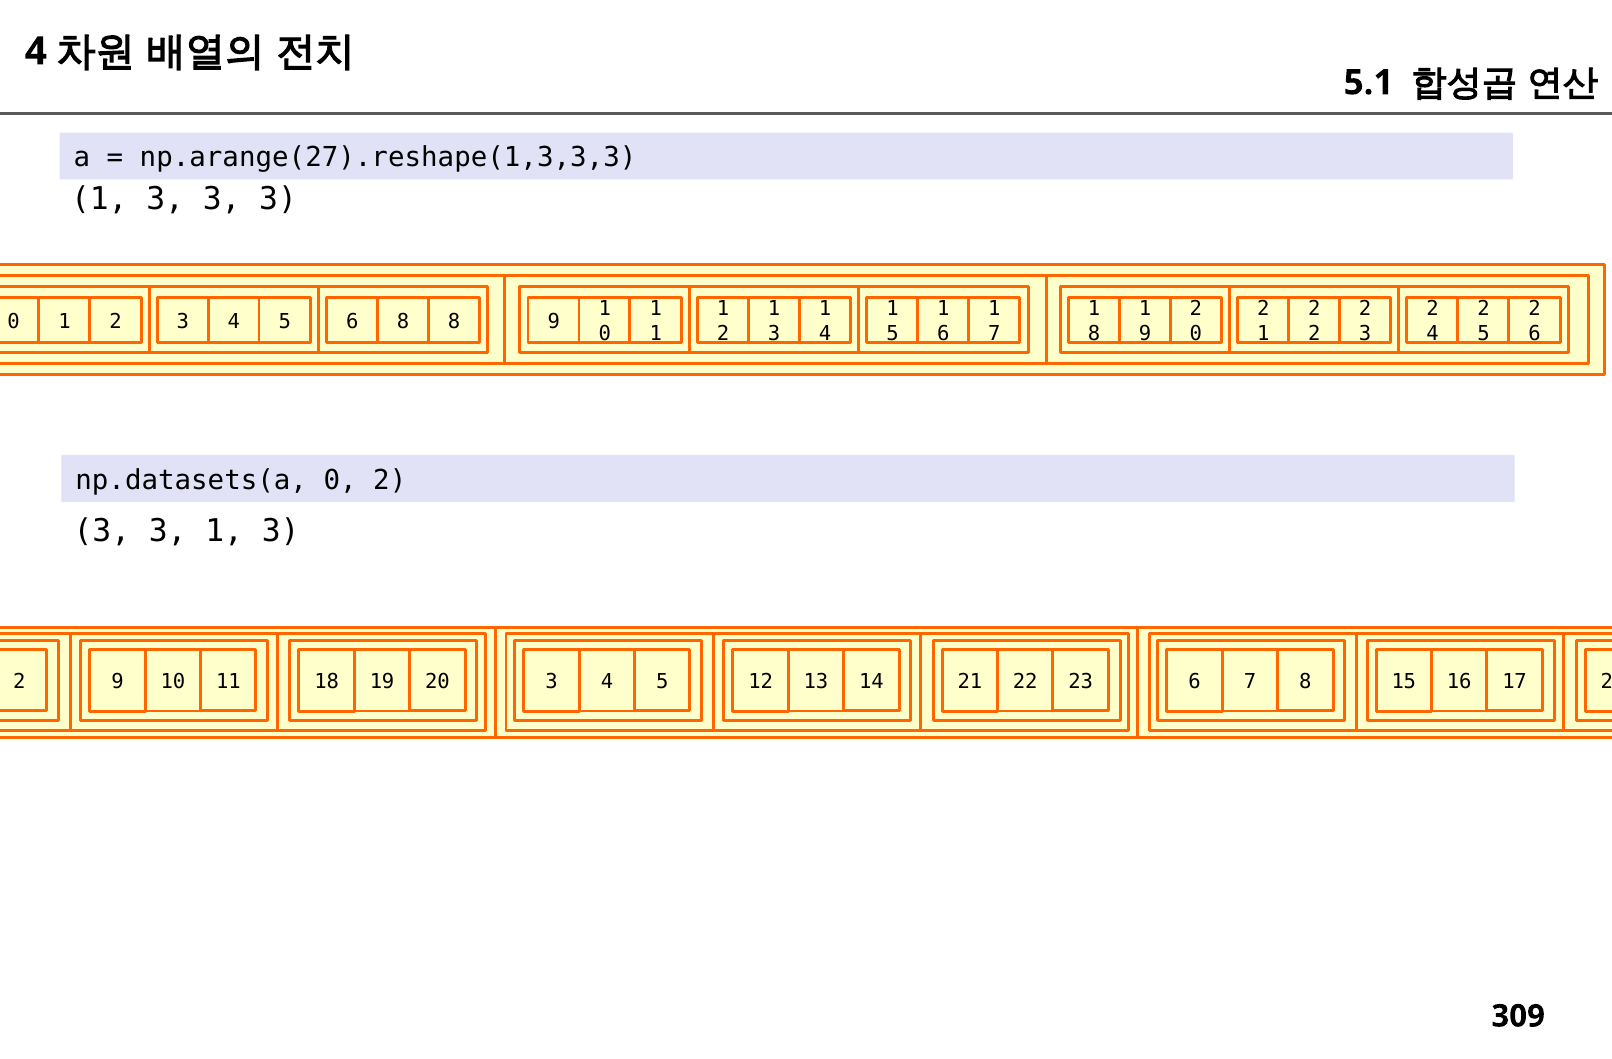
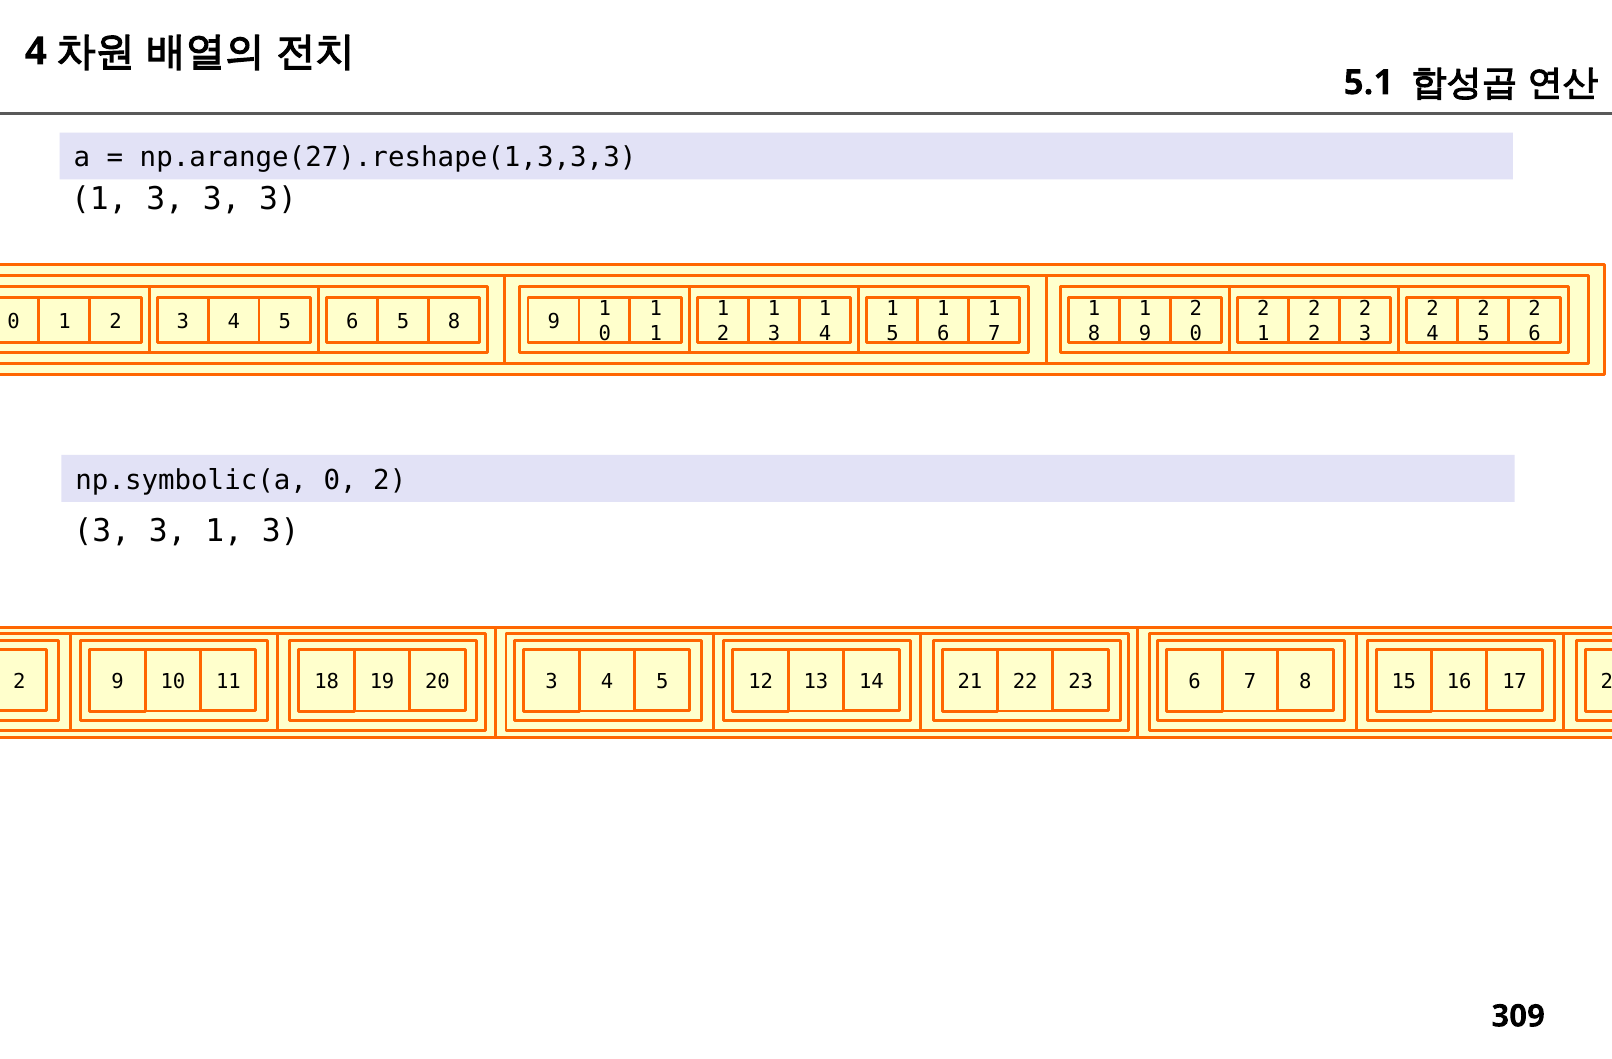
6 8: 8 -> 5 (403, 321)
np.datasets(a: np.datasets(a -> np.symbolic(a (191, 480)
